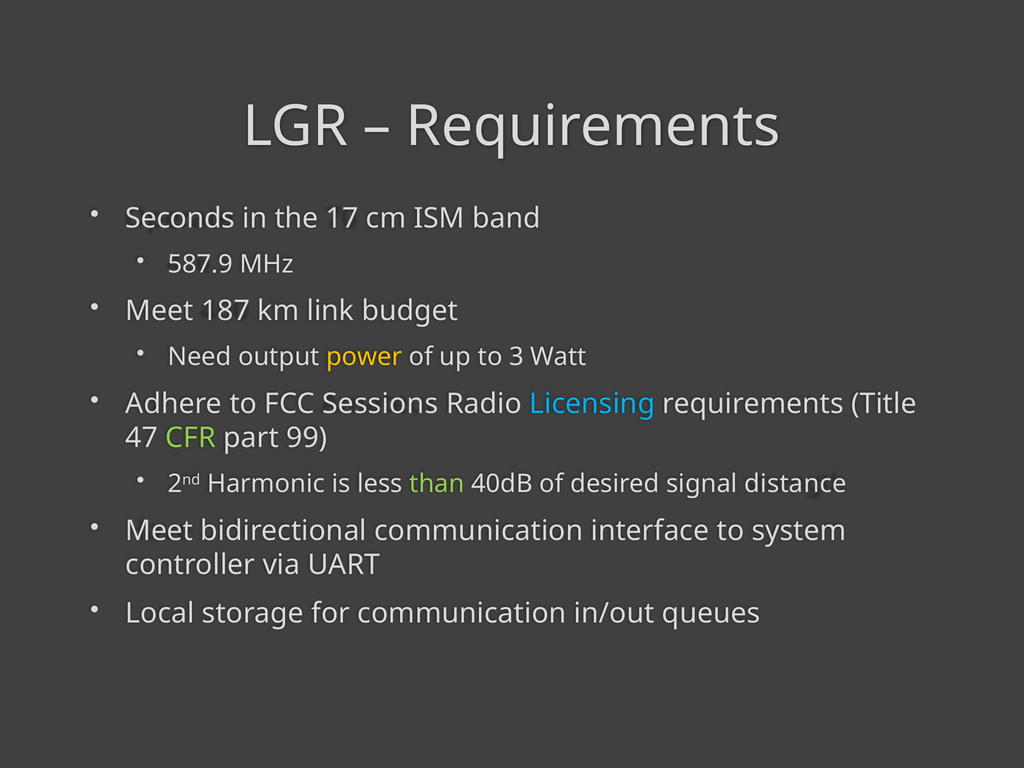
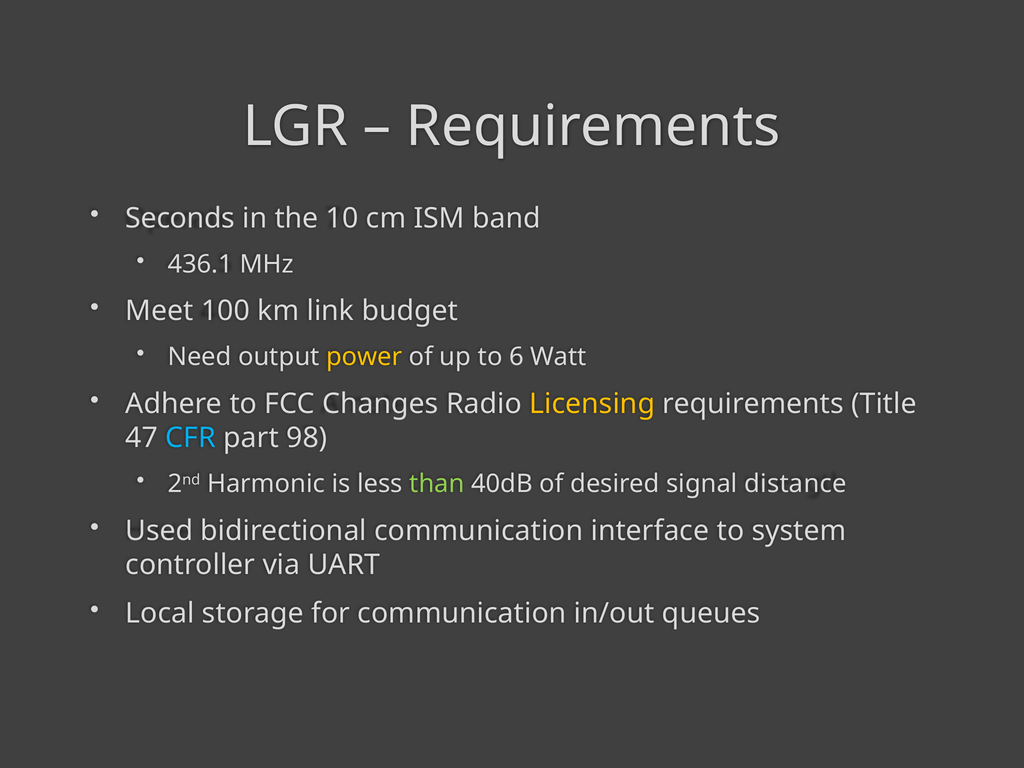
17: 17 -> 10 (342, 218)
587.9: 587.9 -> 436.1 (200, 264)
187: 187 -> 100 (225, 311)
3: 3 -> 6 (516, 357)
Sessions: Sessions -> Changes (380, 404)
Licensing colour: light blue -> yellow (592, 404)
CFR colour: light green -> light blue (191, 438)
99: 99 -> 98 (307, 438)
Meet: Meet -> Used (159, 531)
